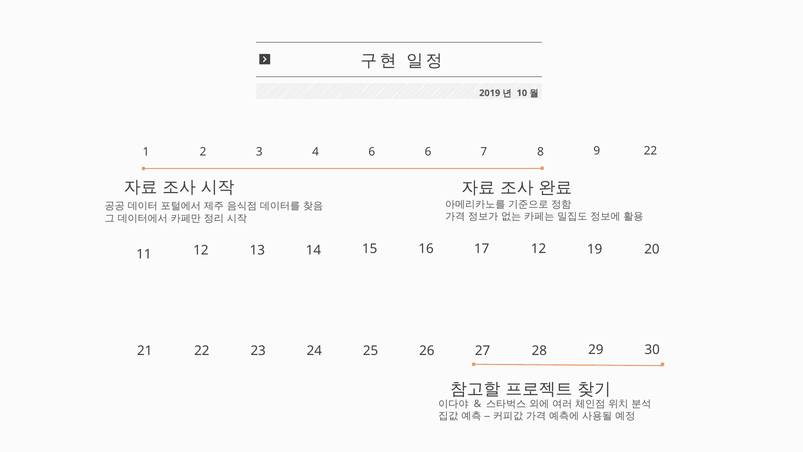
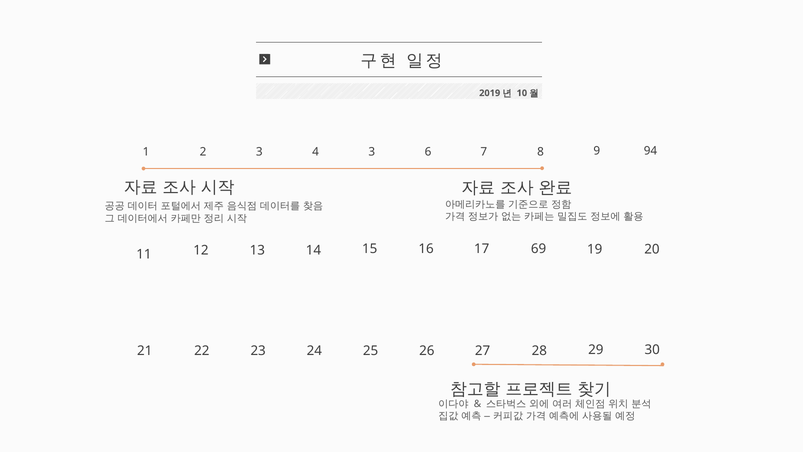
4 6: 6 -> 3 (372, 152)
9 22: 22 -> 94 (650, 151)
17 12: 12 -> 69 (539, 249)
